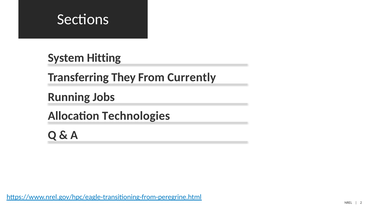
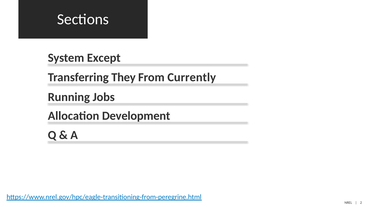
Hitting: Hitting -> Except (104, 58)
Technologies: Technologies -> Development (136, 116)
